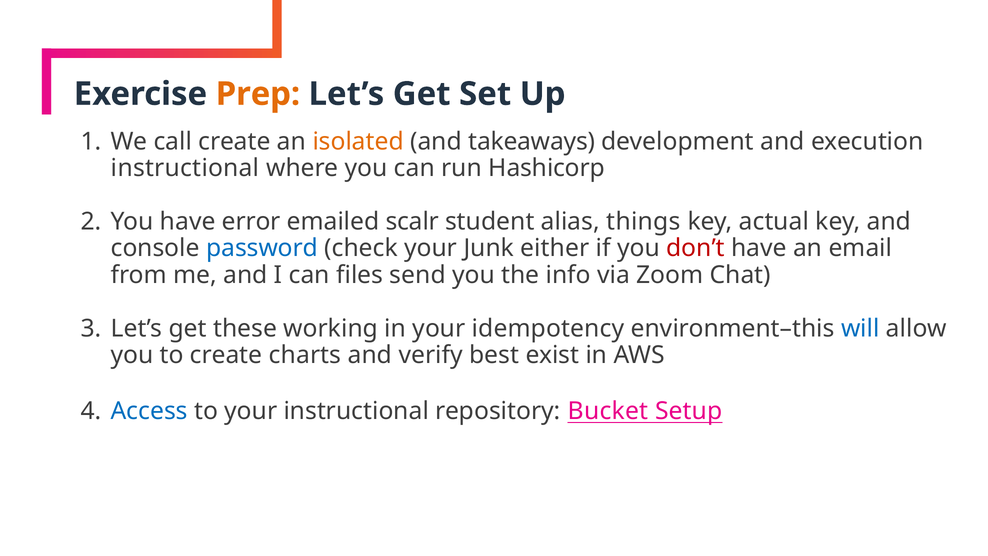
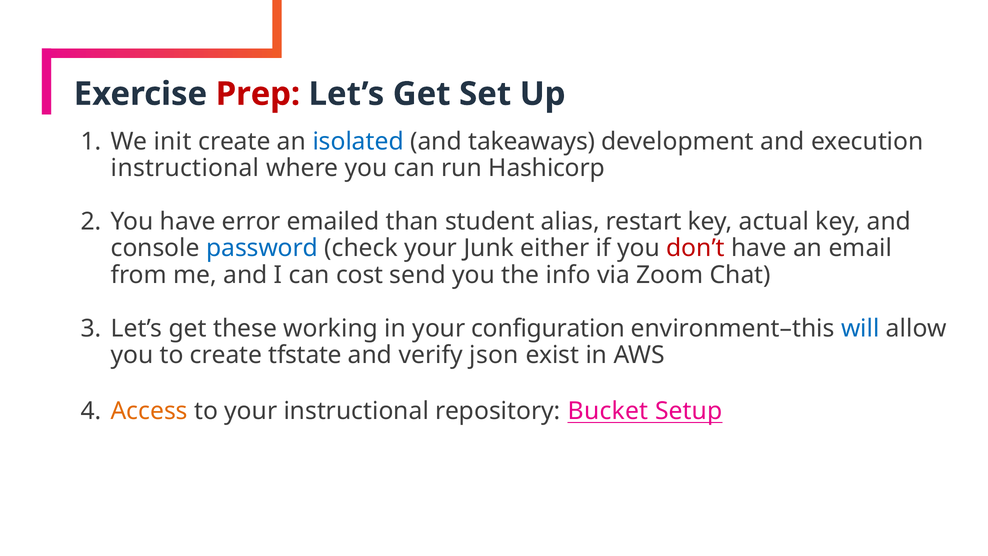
Prep colour: orange -> red (258, 94)
call: call -> init (173, 142)
isolated colour: orange -> blue (358, 142)
scalr: scalr -> than (412, 222)
things: things -> restart (644, 222)
files: files -> cost (360, 275)
idempotency: idempotency -> configuration (548, 328)
charts: charts -> tfstate (305, 355)
best: best -> json (494, 355)
Access colour: blue -> orange (149, 411)
